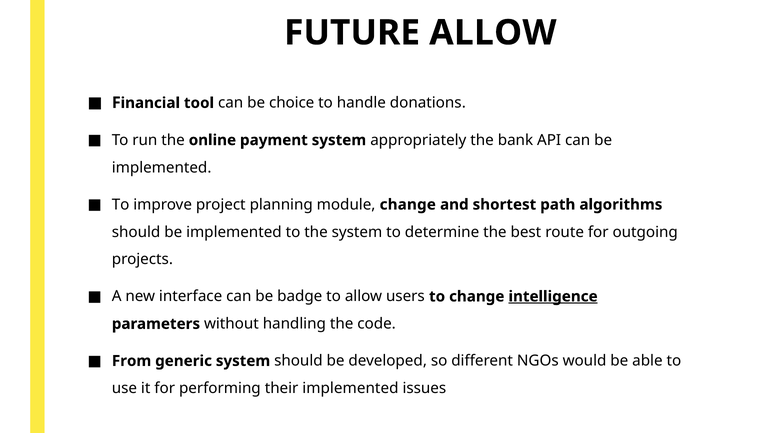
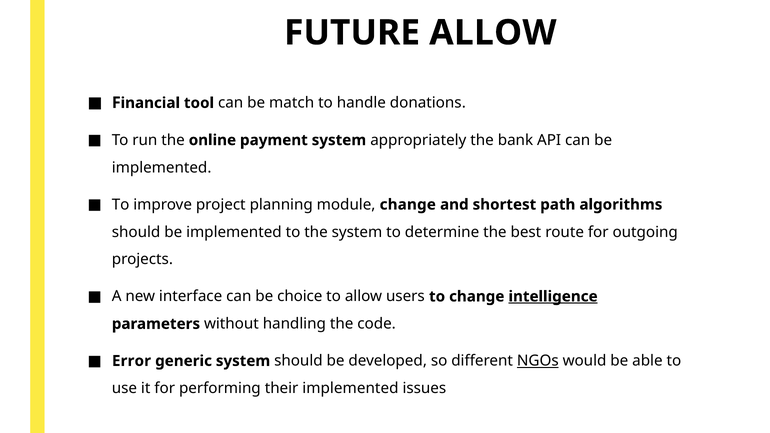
choice: choice -> match (292, 103)
badge: badge -> choice (300, 297)
From: From -> Error (131, 361)
NGOs underline: none -> present (538, 361)
